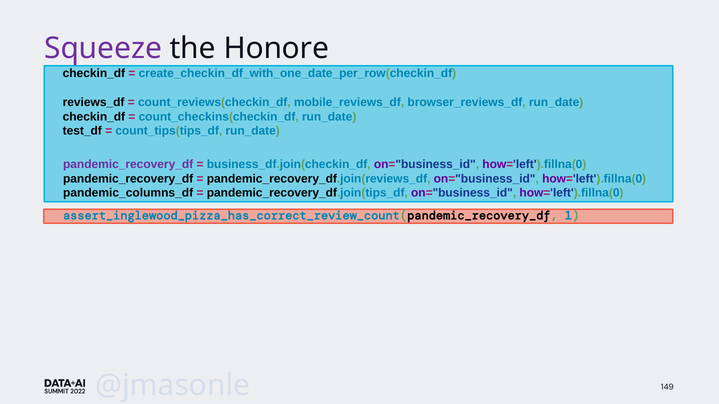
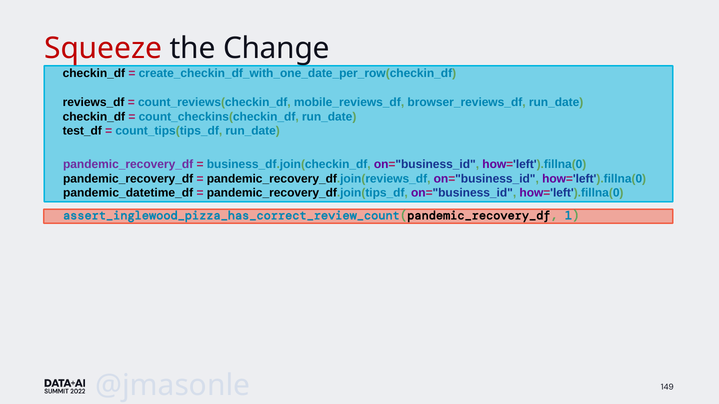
Squeeze colour: purple -> red (103, 49)
Honore: Honore -> Change (276, 49)
pandemic_columns_df: pandemic_columns_df -> pandemic_datetime_df (128, 193)
